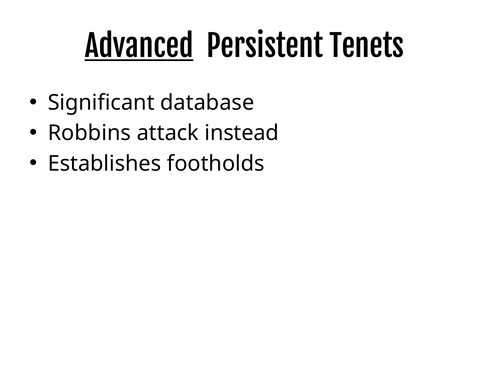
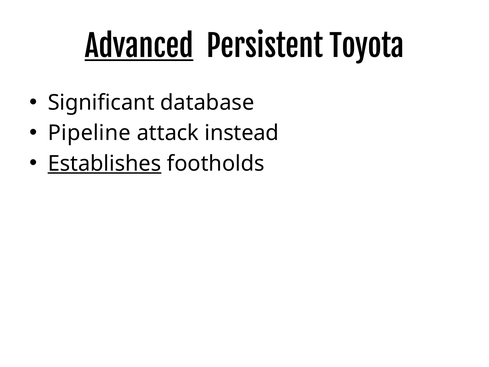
Tenets: Tenets -> Toyota (367, 47)
Robbins: Robbins -> Pipeline (89, 133)
Establishes underline: none -> present (104, 163)
